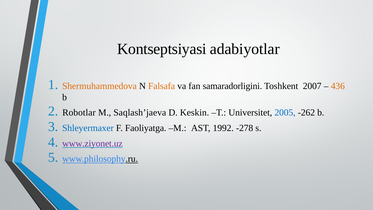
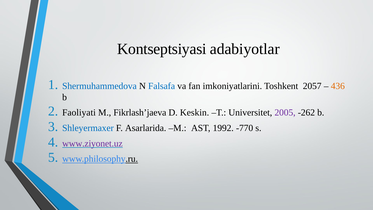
Shеrmuhаmmеdоvа colour: orange -> blue (99, 86)
Falsafa colour: orange -> blue (162, 86)
samaradorligini: samaradorligini -> imkoniyatlarini (232, 86)
2007: 2007 -> 2057 (312, 86)
Robotlar: Robotlar -> Faoliyati (79, 113)
Saqlash’jаеvа: Saqlash’jаеvа -> Fikrlash’jаеvа (140, 113)
2005 colour: blue -> purple (285, 113)
Faoliyatga: Faoliyatga -> Asarlarida (146, 128)
-278: -278 -> -770 (245, 128)
